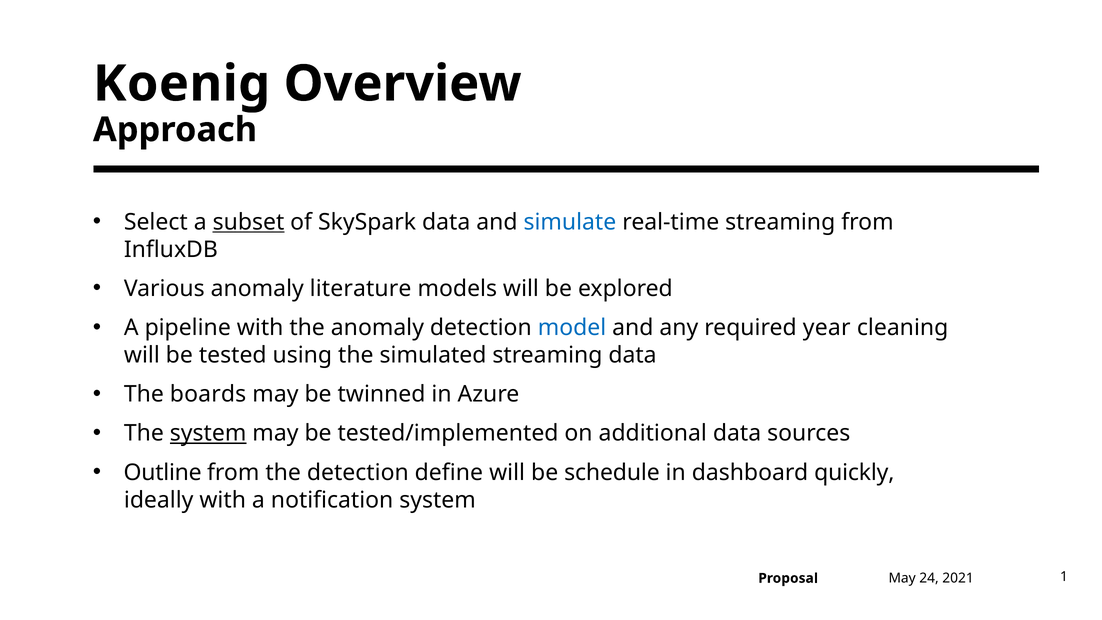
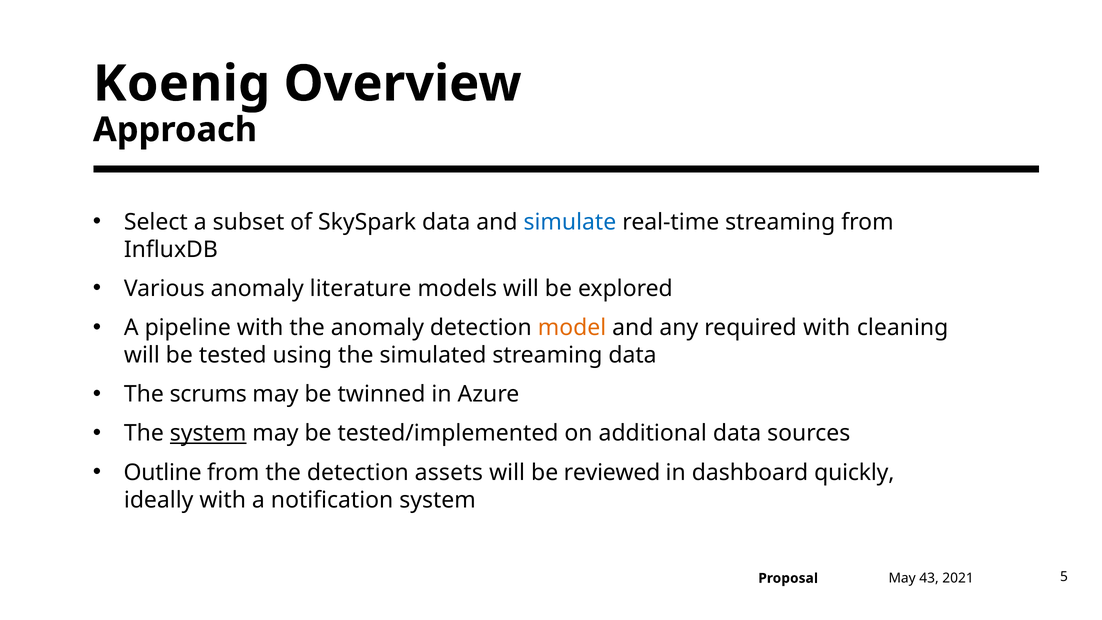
subset underline: present -> none (248, 222)
model colour: blue -> orange (572, 328)
required year: year -> with (827, 328)
boards: boards -> scrums (208, 394)
define: define -> assets (449, 472)
schedule: schedule -> reviewed (612, 472)
24: 24 -> 43 (929, 578)
1: 1 -> 5 (1064, 577)
